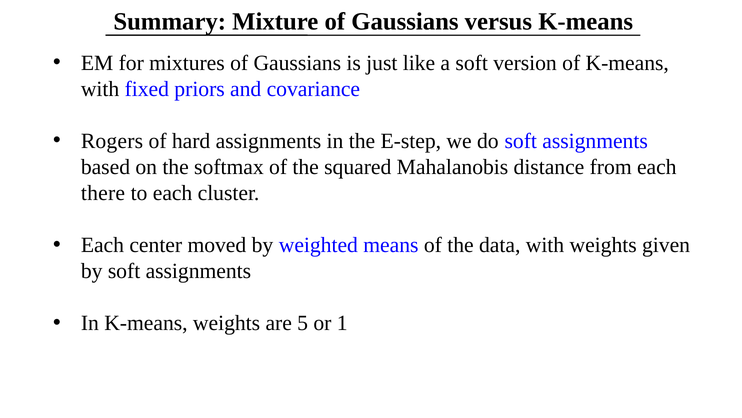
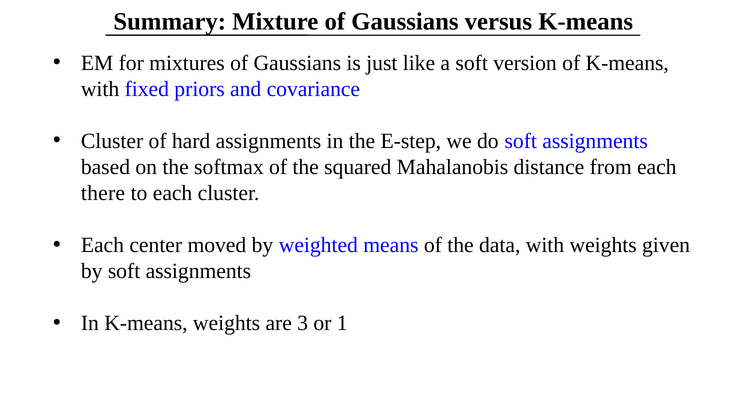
Rogers: Rogers -> Cluster (112, 141)
5: 5 -> 3 (303, 323)
